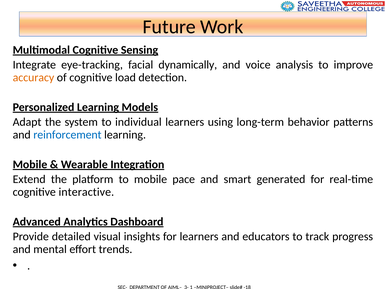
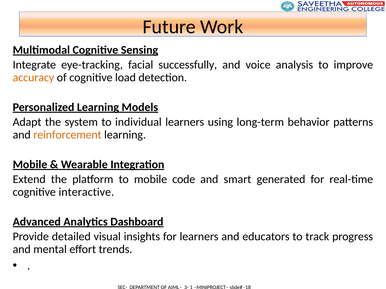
dynamically: dynamically -> successfully (188, 65)
reinforcement colour: blue -> orange (67, 135)
pace: pace -> code (184, 180)
